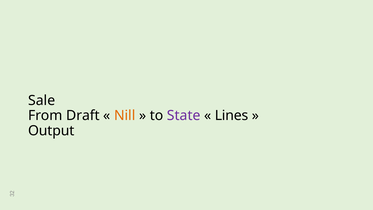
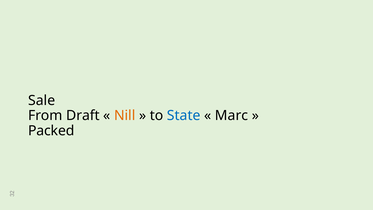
State colour: purple -> blue (184, 115)
Lines: Lines -> Marc (231, 115)
Output: Output -> Packed (51, 131)
